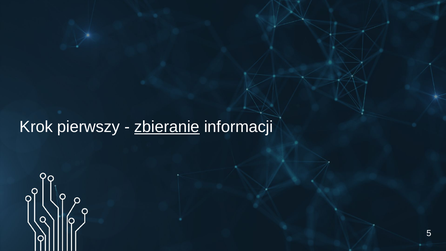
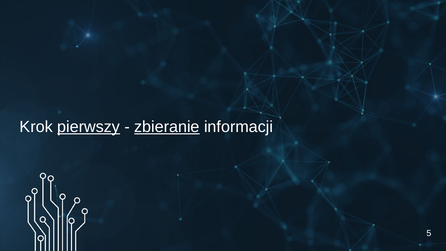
pierwszy underline: none -> present (89, 127)
